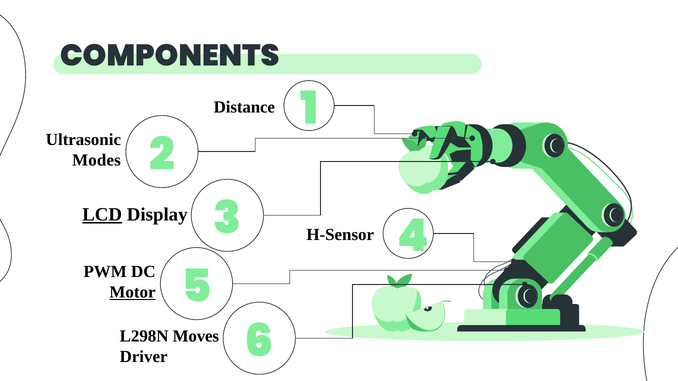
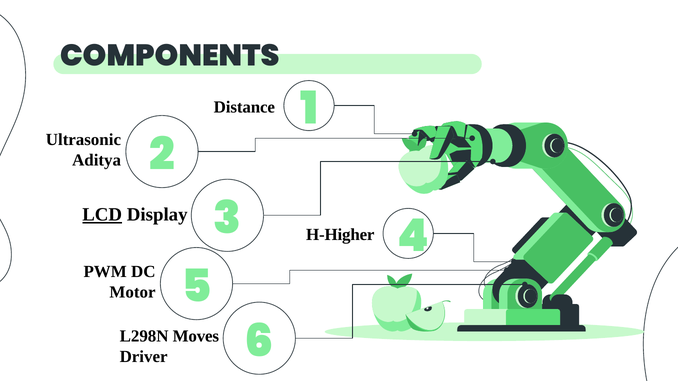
Modes: Modes -> Aditya (97, 160)
H-Sensor: H-Sensor -> H-Higher (340, 235)
Motor underline: present -> none (133, 292)
